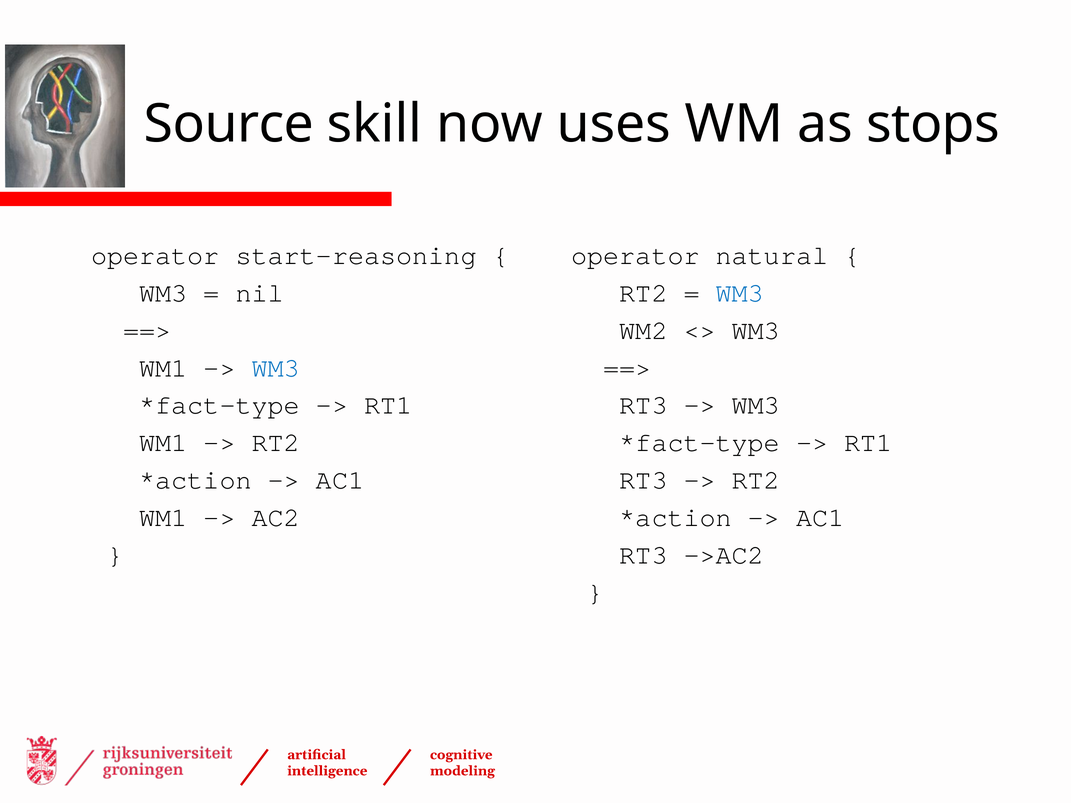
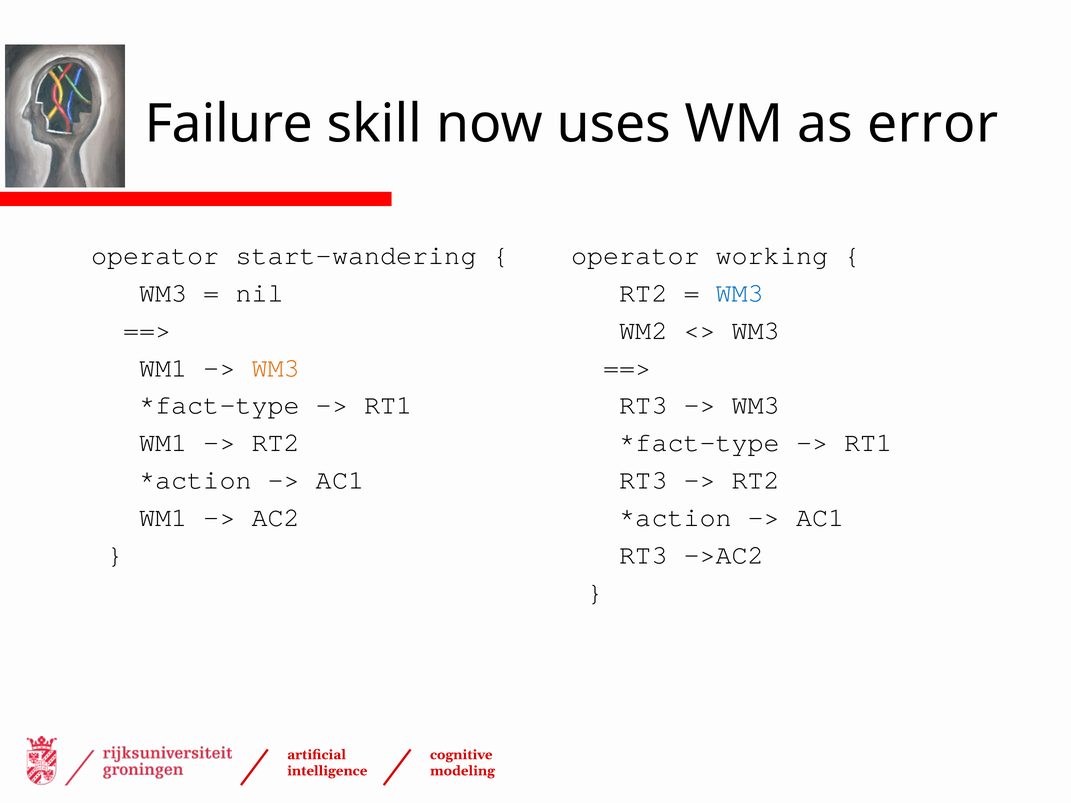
Source: Source -> Failure (229, 124)
stops: stops -> error (933, 124)
start-reasoning: start-reasoning -> start-wandering (356, 255)
natural: natural -> working (772, 255)
WM3 colour: blue -> orange (276, 368)
